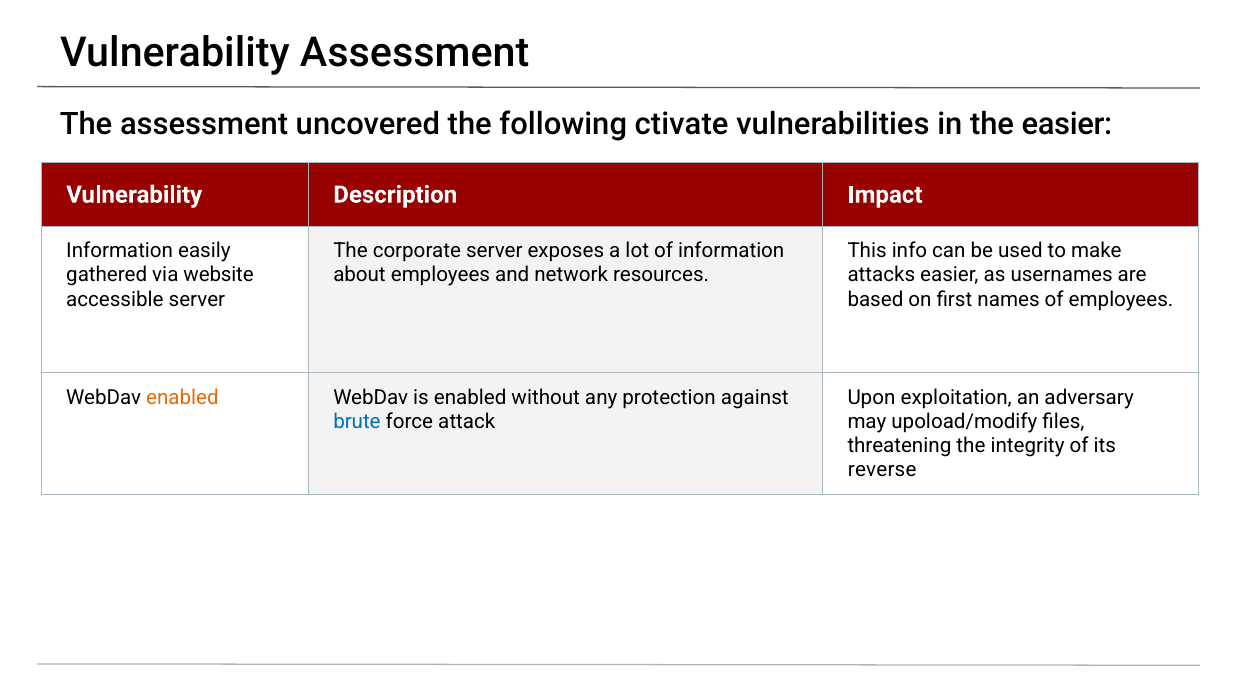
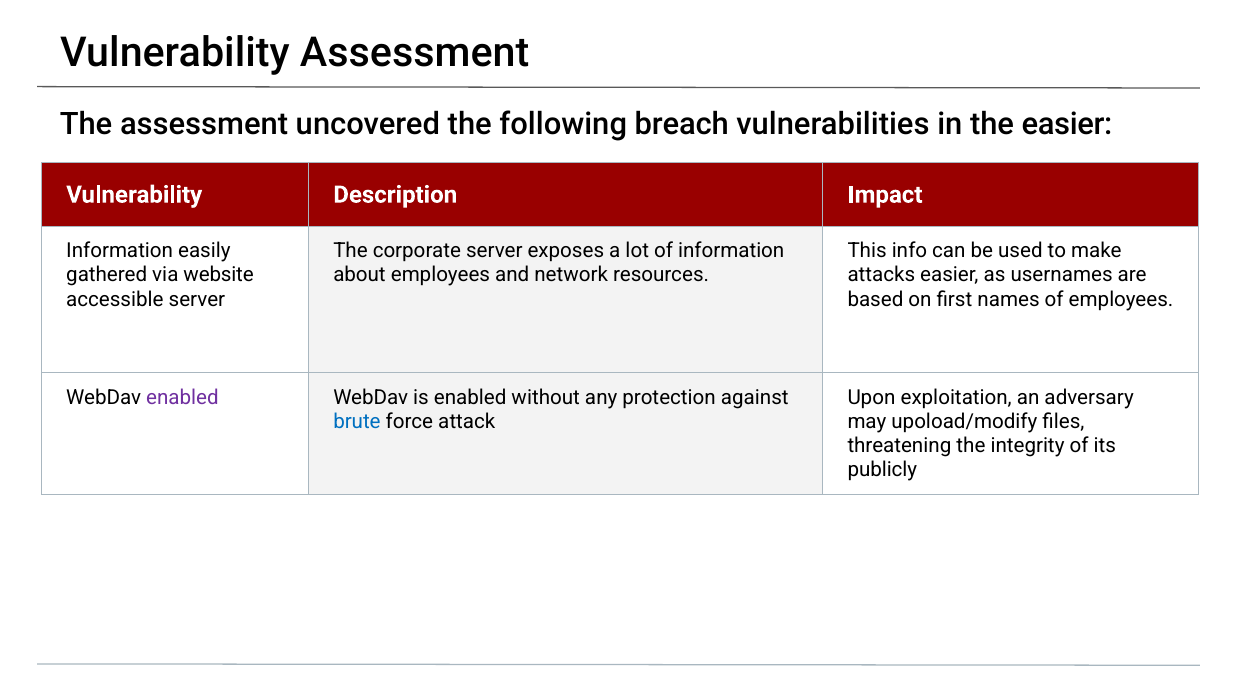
ctivate: ctivate -> breach (682, 125)
enabled colour: orange -> purple (182, 398)
reverse: reverse -> publicly (882, 470)
